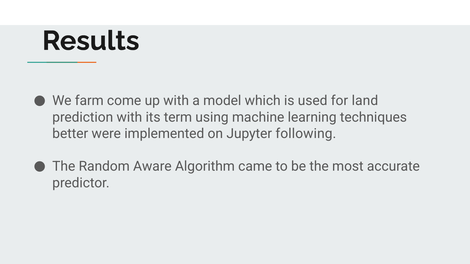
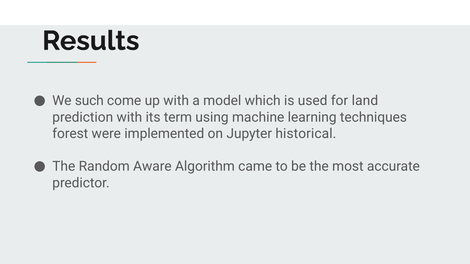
farm: farm -> such (89, 101)
better: better -> forest (70, 134)
following: following -> historical (306, 134)
